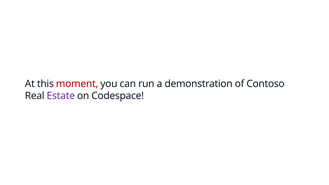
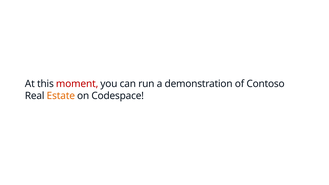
Estate colour: purple -> orange (61, 96)
